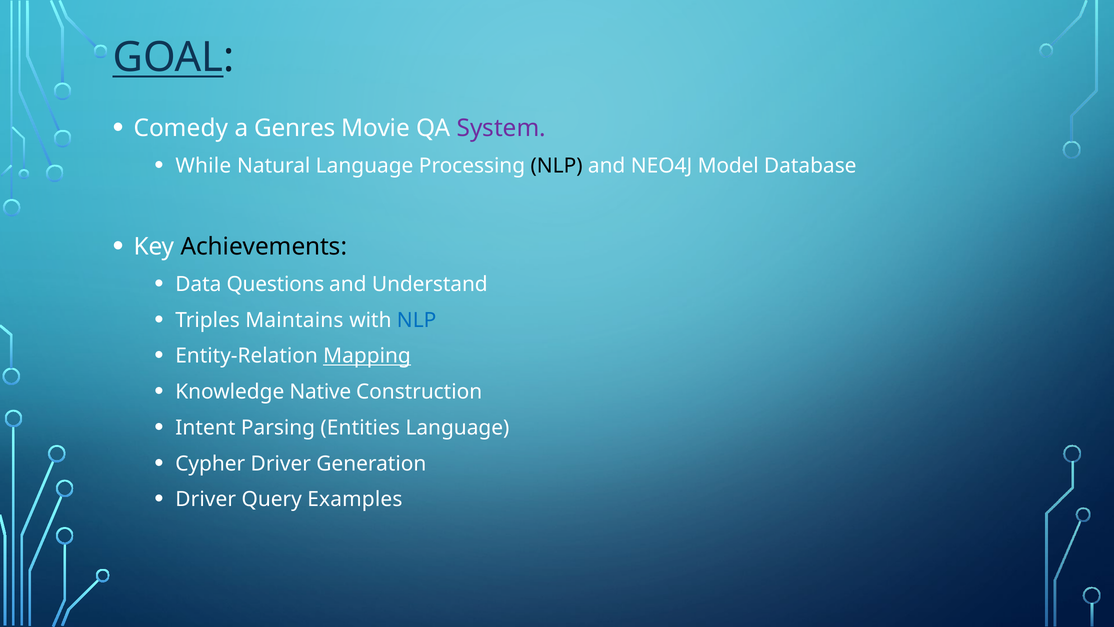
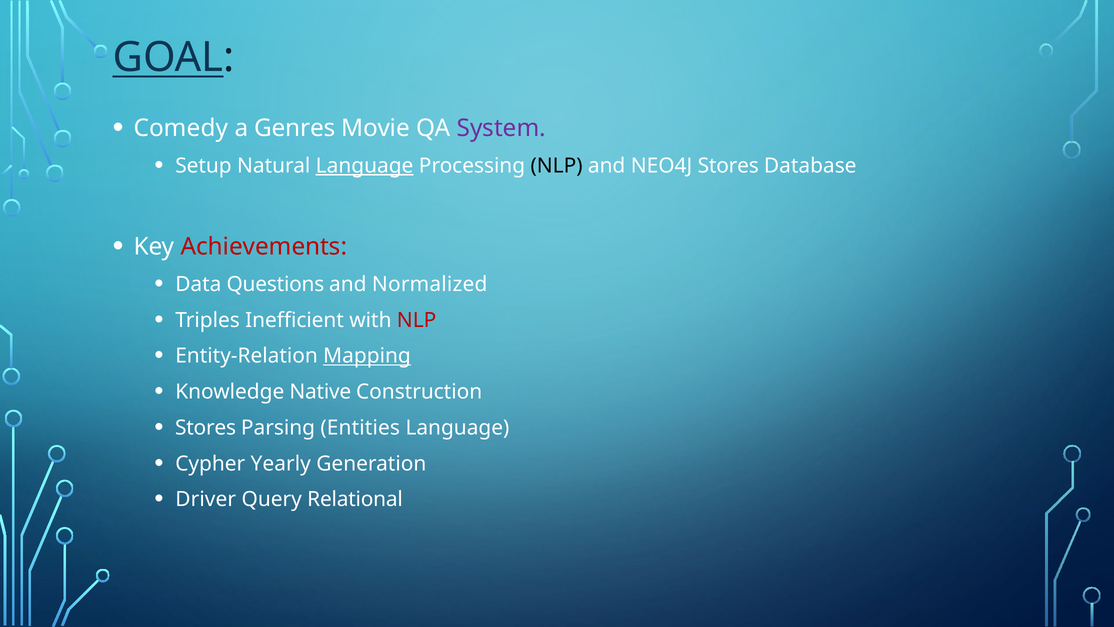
While: While -> Setup (203, 166)
Language underline: none -> present (365, 166)
NEO4J Model: Model -> Stores (728, 166)
Achievements colour: black -> red (264, 246)
Understand: Understand -> Normalized (430, 284)
Maintains: Maintains -> Inefficient (295, 320)
NLP colour: blue -> red (417, 320)
Intent: Intent -> Stores (206, 427)
Cypher Driver: Driver -> Yearly (281, 463)
Examples: Examples -> Relational (355, 499)
